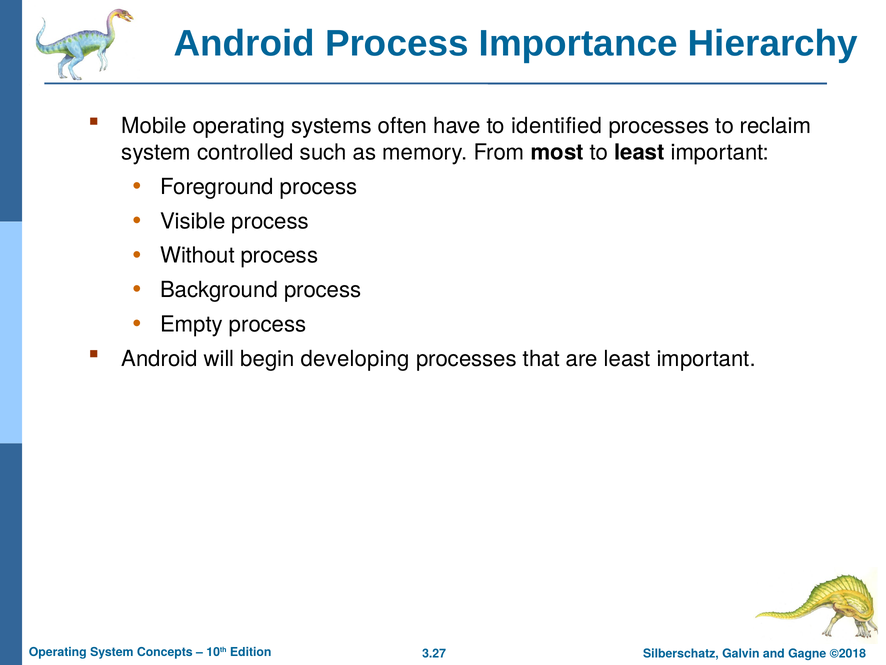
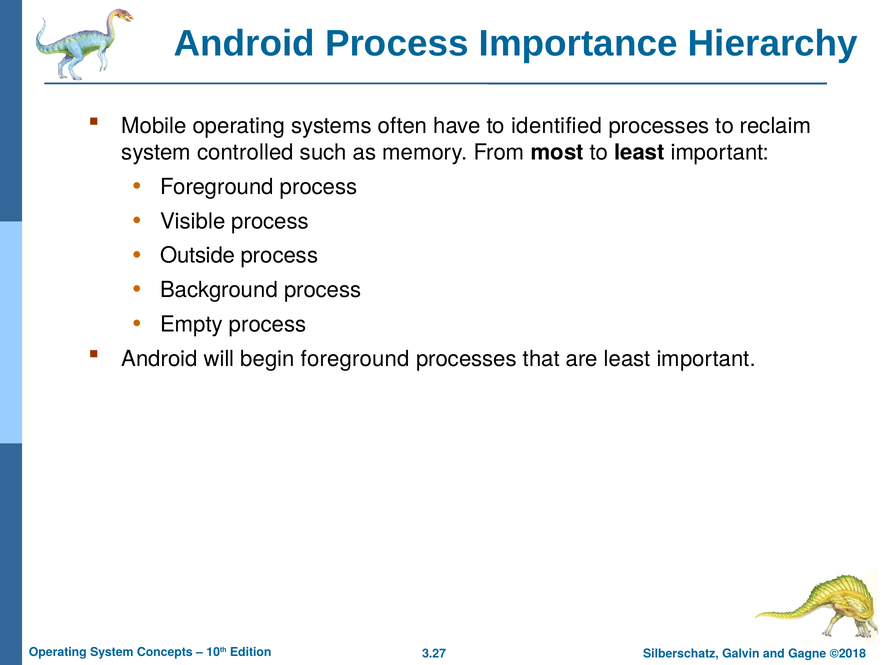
Without: Without -> Outside (198, 255)
begin developing: developing -> foreground (355, 358)
